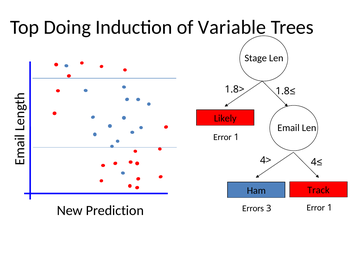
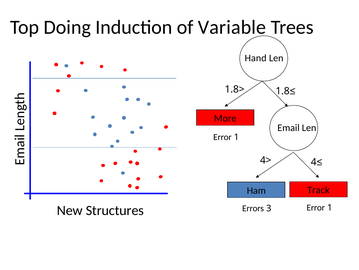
Stage: Stage -> Hand (256, 58)
Likely: Likely -> More (225, 118)
Prediction: Prediction -> Structures (115, 210)
